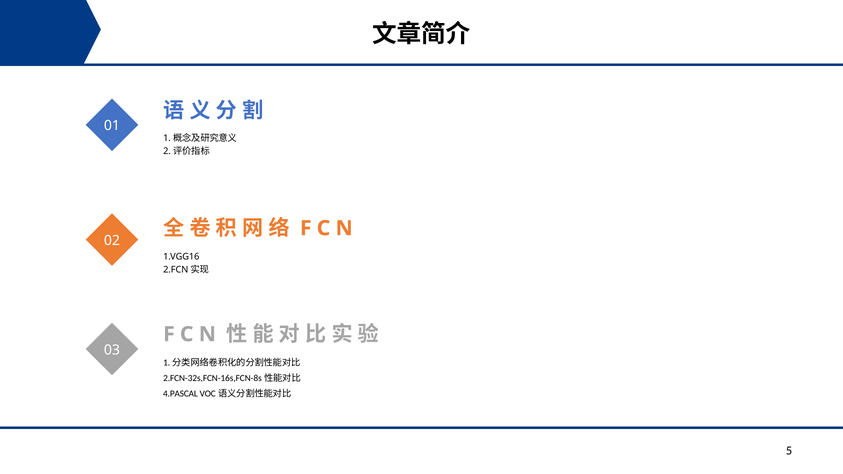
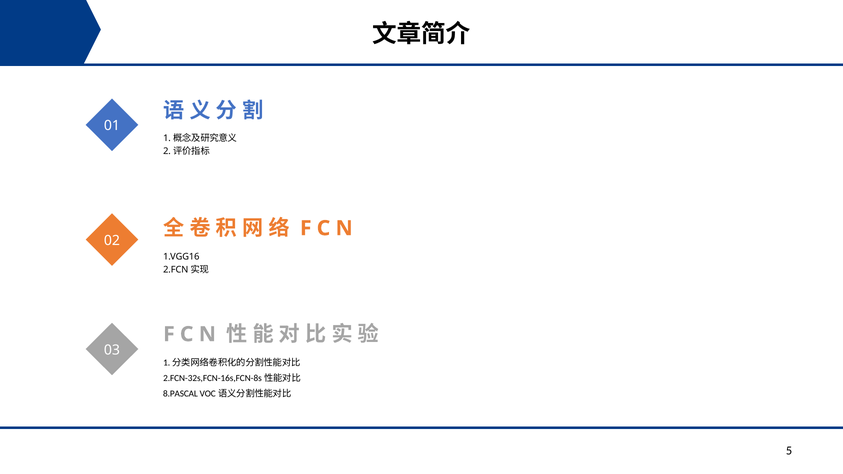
4.PASCAL: 4.PASCAL -> 8.PASCAL (180, 394)
